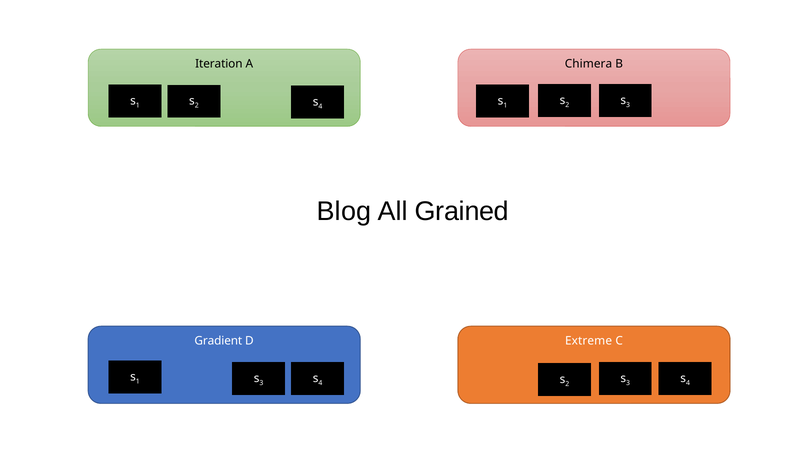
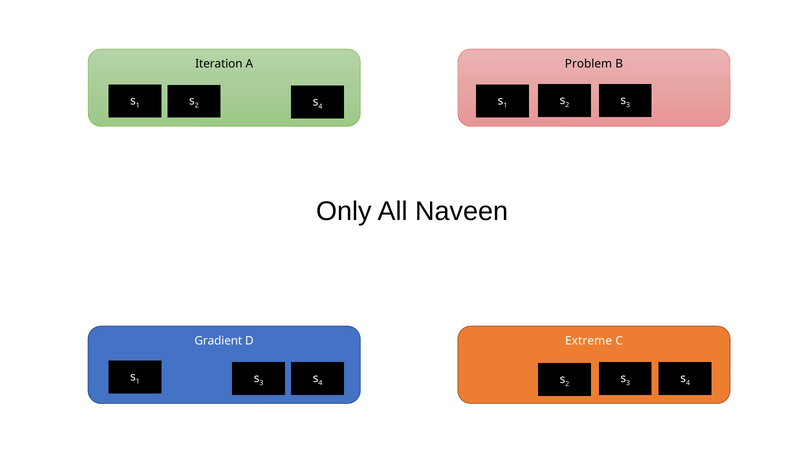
Chimera: Chimera -> Problem (589, 64)
Blog: Blog -> Only (344, 211)
Grained: Grained -> Naveen (462, 211)
